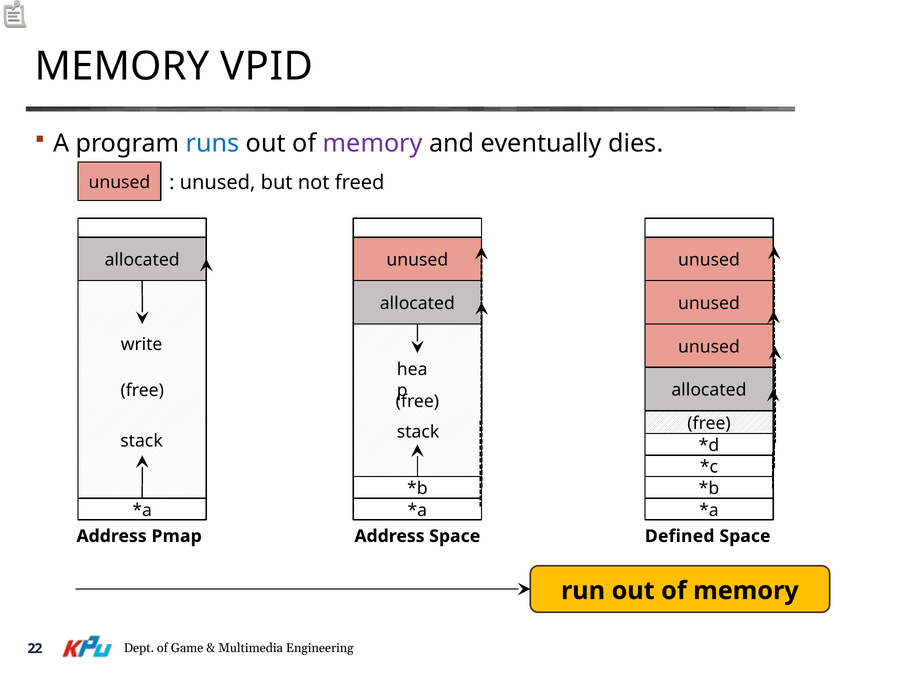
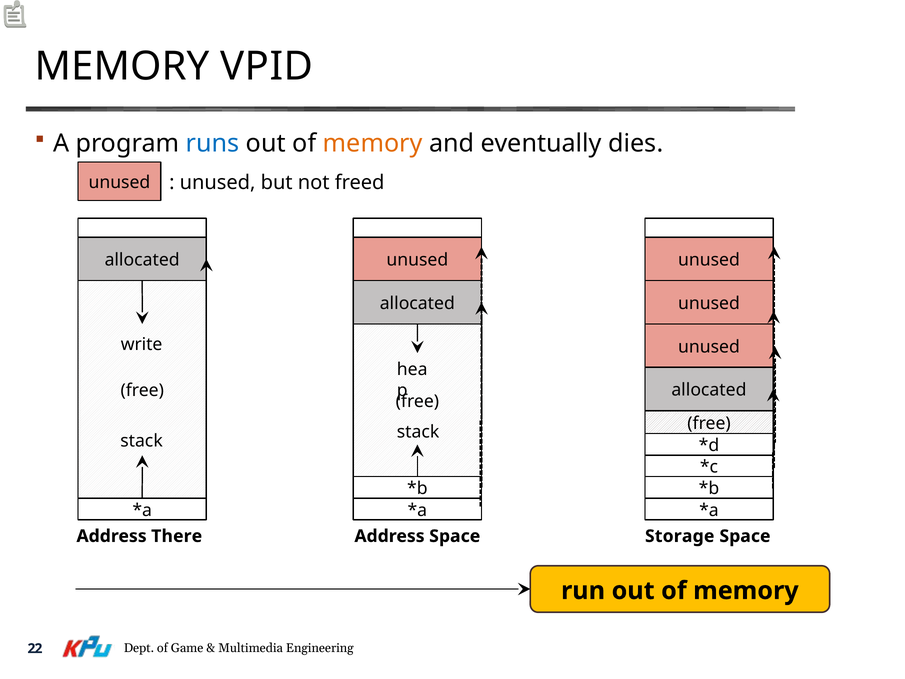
memory colour: purple -> orange (373, 143)
Pmap: Pmap -> There (177, 536)
Defined: Defined -> Storage (680, 536)
